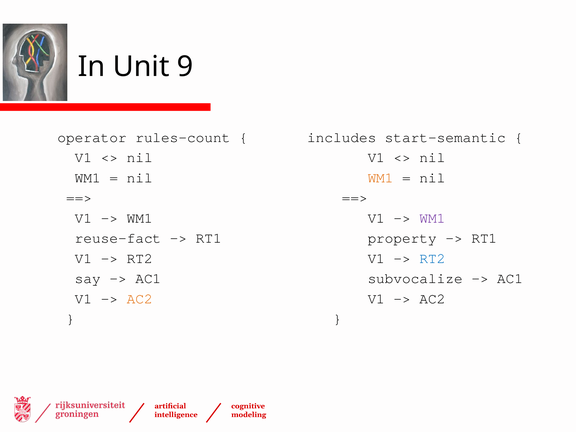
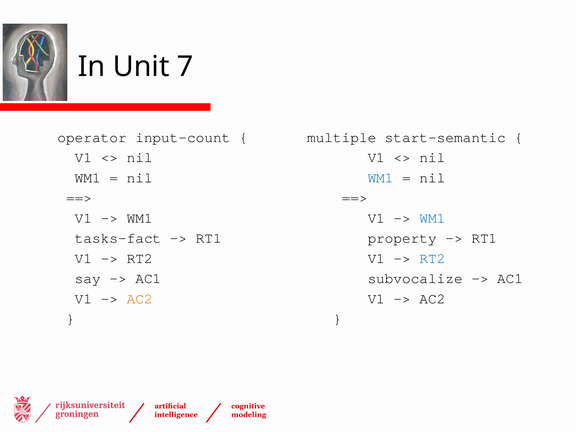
9: 9 -> 7 (185, 67)
rules-count: rules-count -> input-count (183, 137)
includes: includes -> multiple (342, 137)
WM1 colour: orange -> blue (381, 178)
WM1 colour: purple -> blue (432, 218)
reuse-fact: reuse-fact -> tasks-fact (118, 238)
